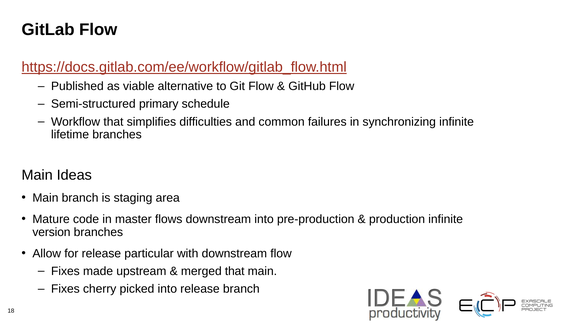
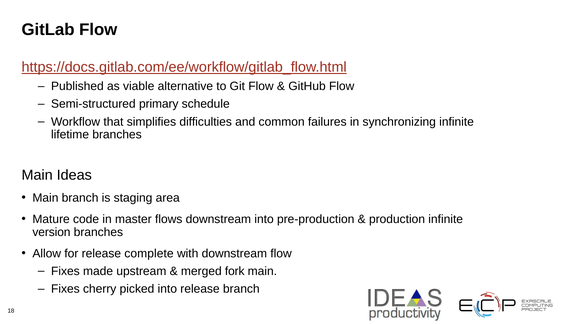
particular: particular -> complete (149, 253)
merged that: that -> fork (235, 271)
